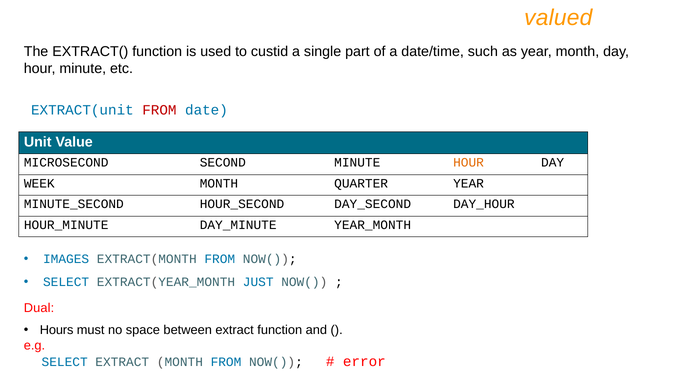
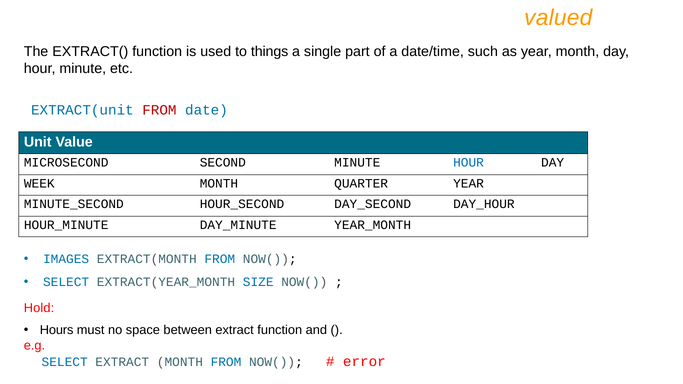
custid: custid -> things (270, 51)
HOUR colour: orange -> blue (469, 163)
JUST: JUST -> SIZE (258, 282)
Dual: Dual -> Hold (39, 308)
